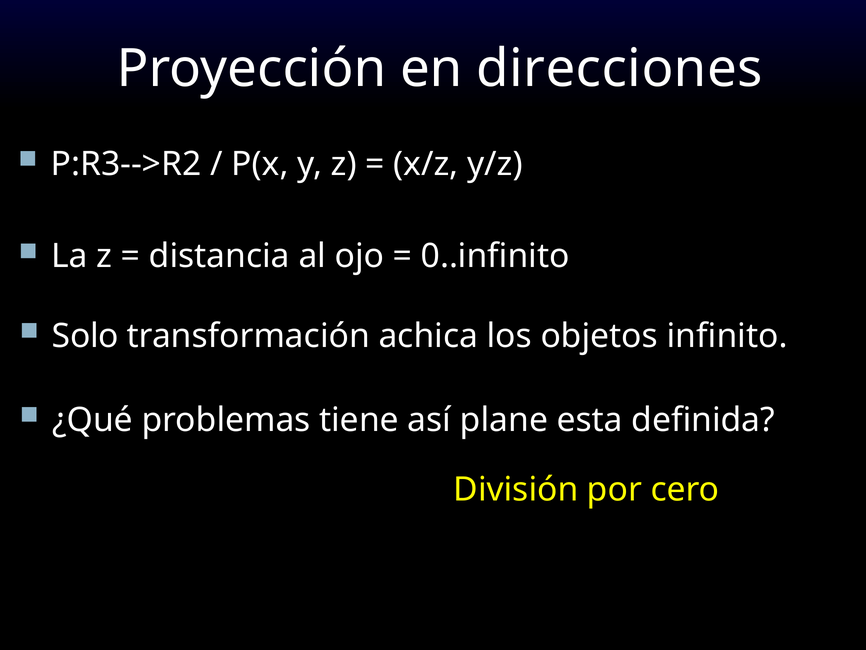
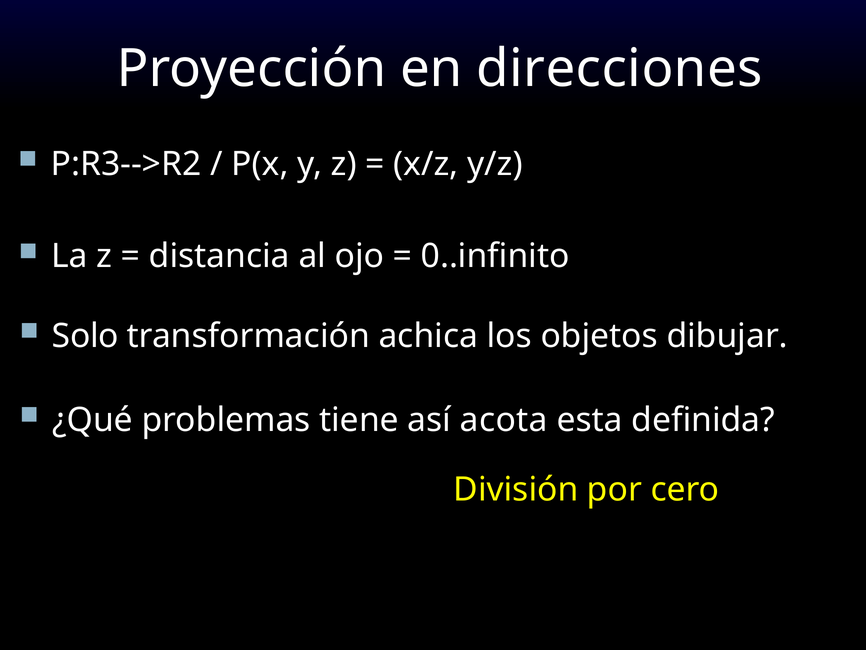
infinito: infinito -> dibujar (727, 336)
plane: plane -> acota (504, 420)
